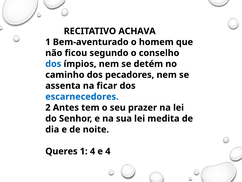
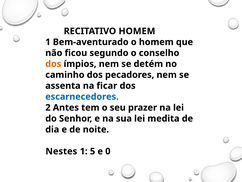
RECITATIVO ACHAVA: ACHAVA -> HOMEM (137, 31)
dos colour: blue -> orange (53, 64)
Queres: Queres -> Nestes (61, 151)
1 4: 4 -> 5 (93, 151)
e 4: 4 -> 0 (108, 151)
